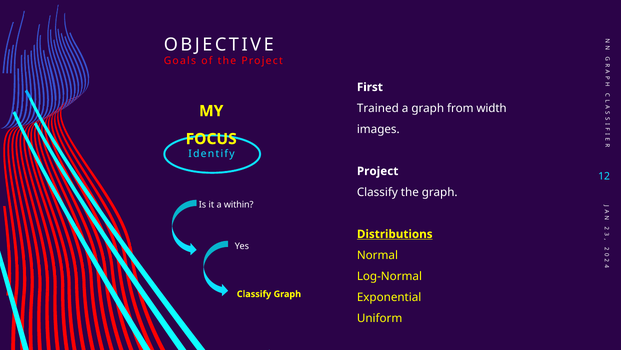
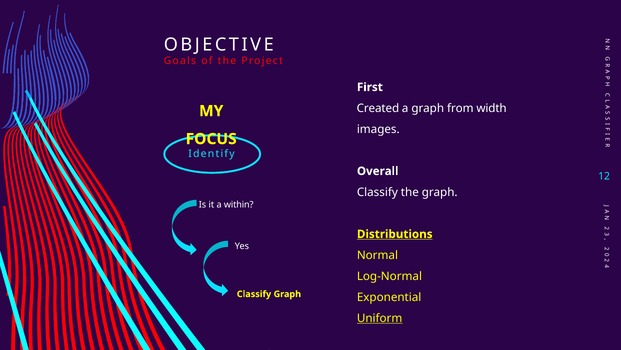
Trained: Trained -> Created (378, 108)
Project: Project -> Overall (378, 171)
Uniform underline: none -> present (380, 318)
